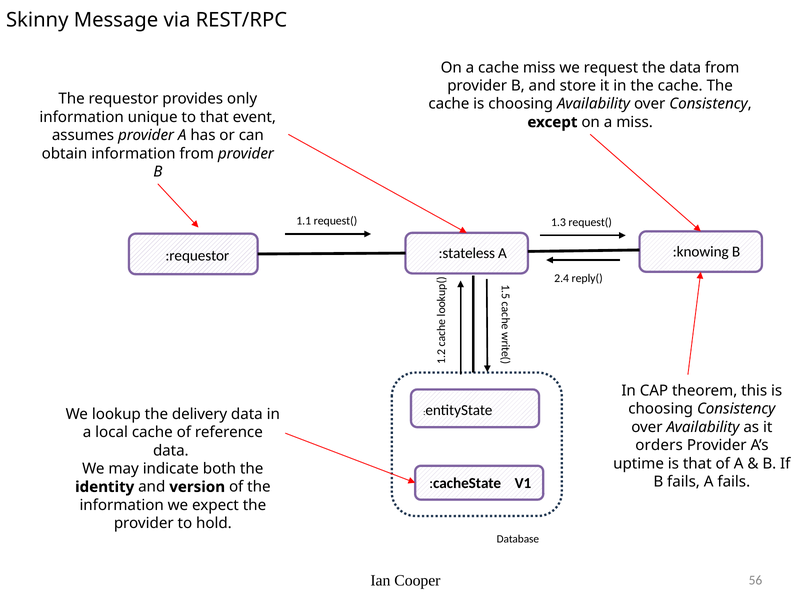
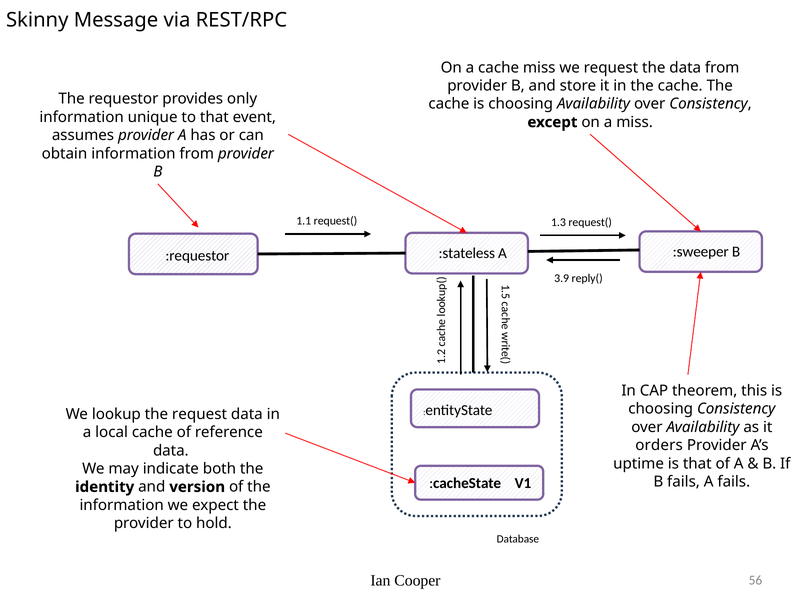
:knowing: :knowing -> :sweeper (701, 252)
2.4: 2.4 -> 3.9 (562, 278)
the delivery: delivery -> request (200, 414)
